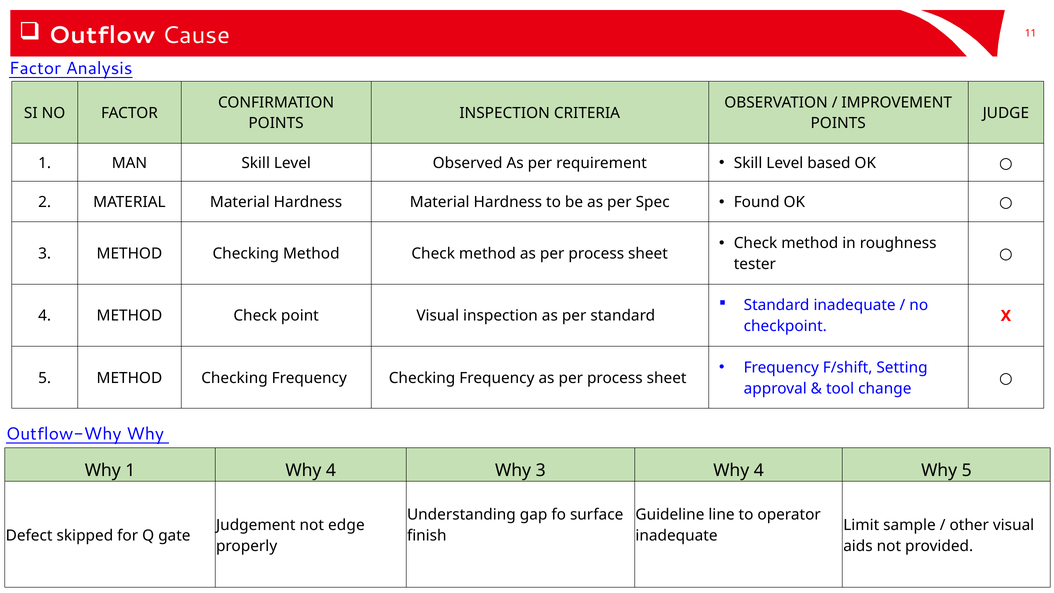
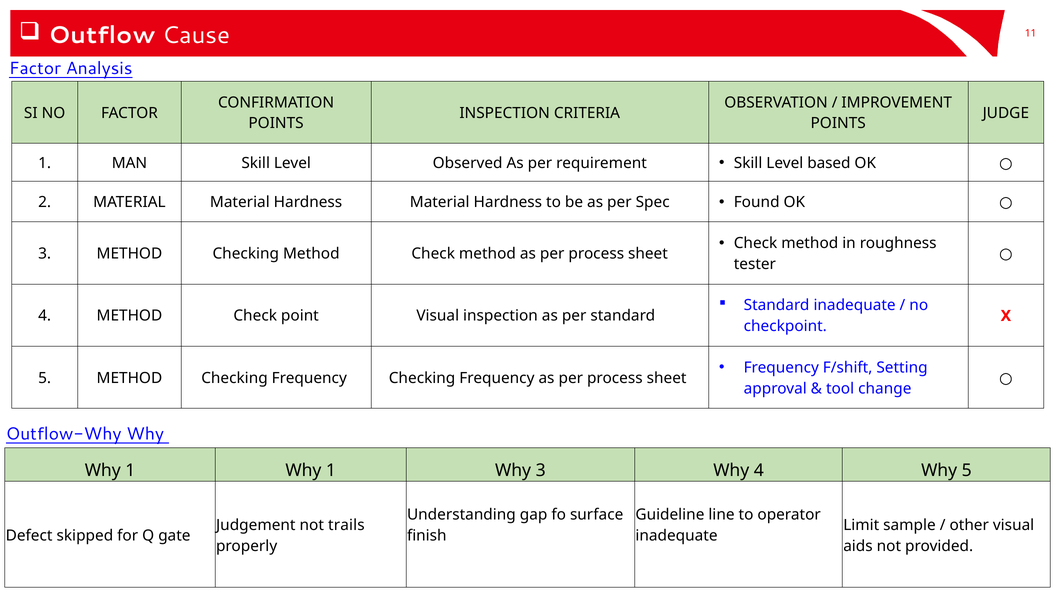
4: 4 -> 1 (331, 470)
edge: edge -> trails (346, 525)
